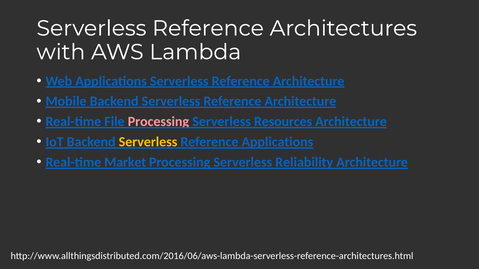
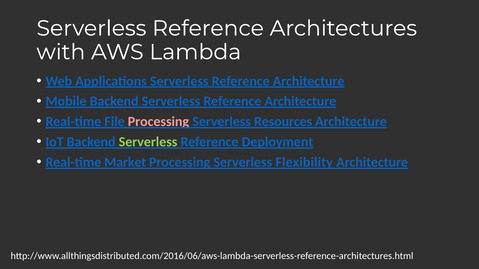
Serverless colour: yellow -> light green (148, 142)
Reference Applications: Applications -> Deployment (277, 142)
Reliability: Reliability -> Flexibility (304, 163)
